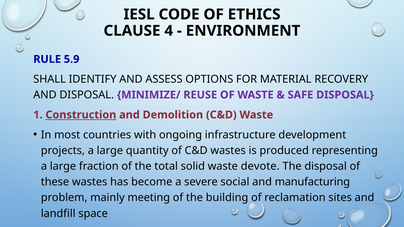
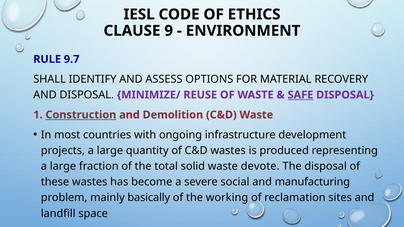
4: 4 -> 9 (169, 31)
5.9: 5.9 -> 9.7 (72, 59)
SAFE underline: none -> present (300, 95)
meeting: meeting -> basically (149, 198)
building: building -> working (227, 198)
